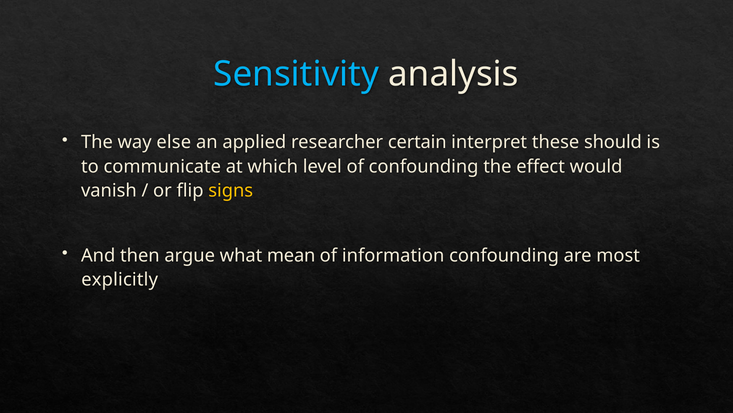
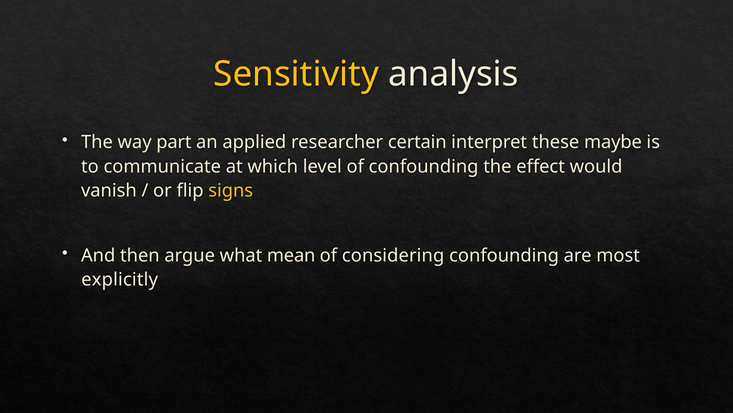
Sensitivity colour: light blue -> yellow (296, 74)
else: else -> part (174, 142)
should: should -> maybe (613, 142)
information: information -> considering (393, 255)
